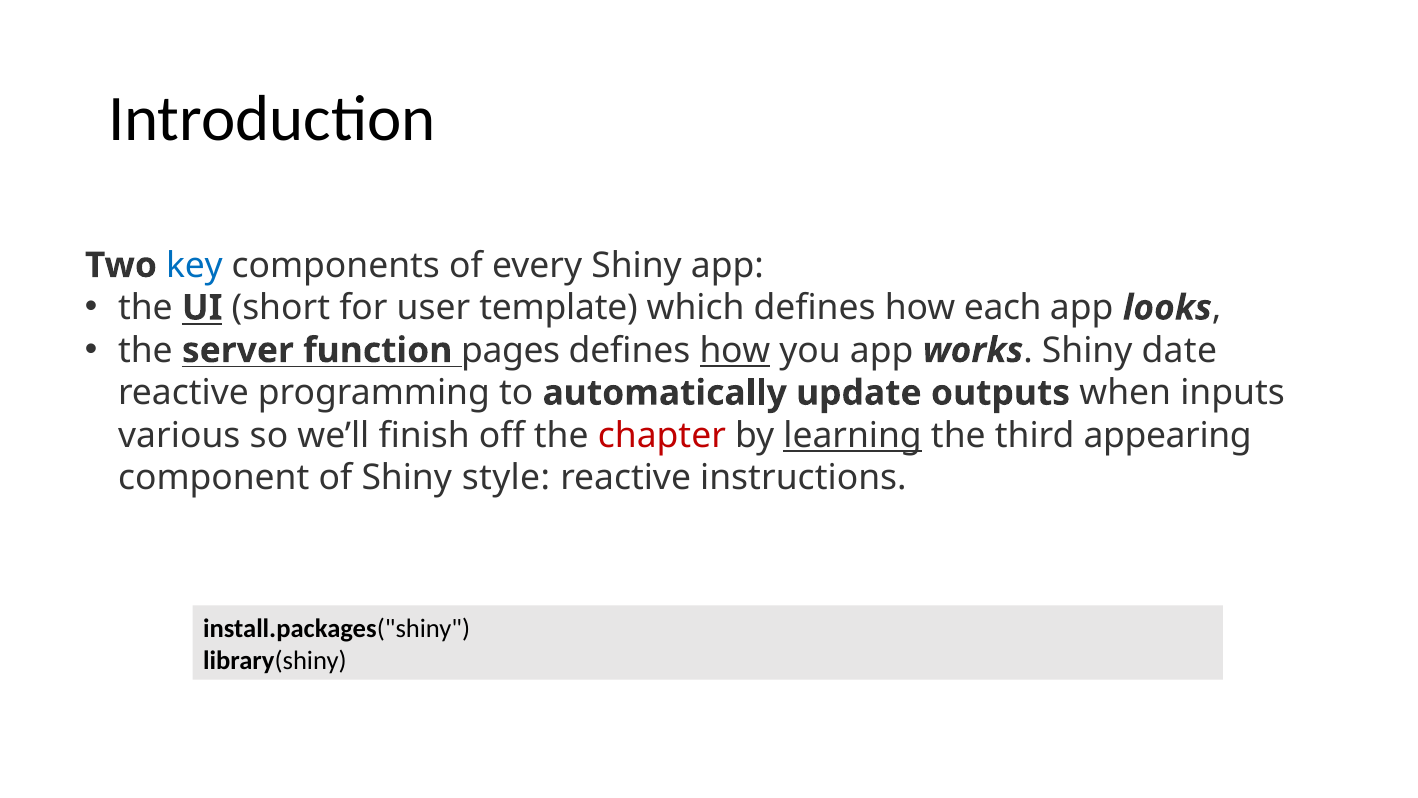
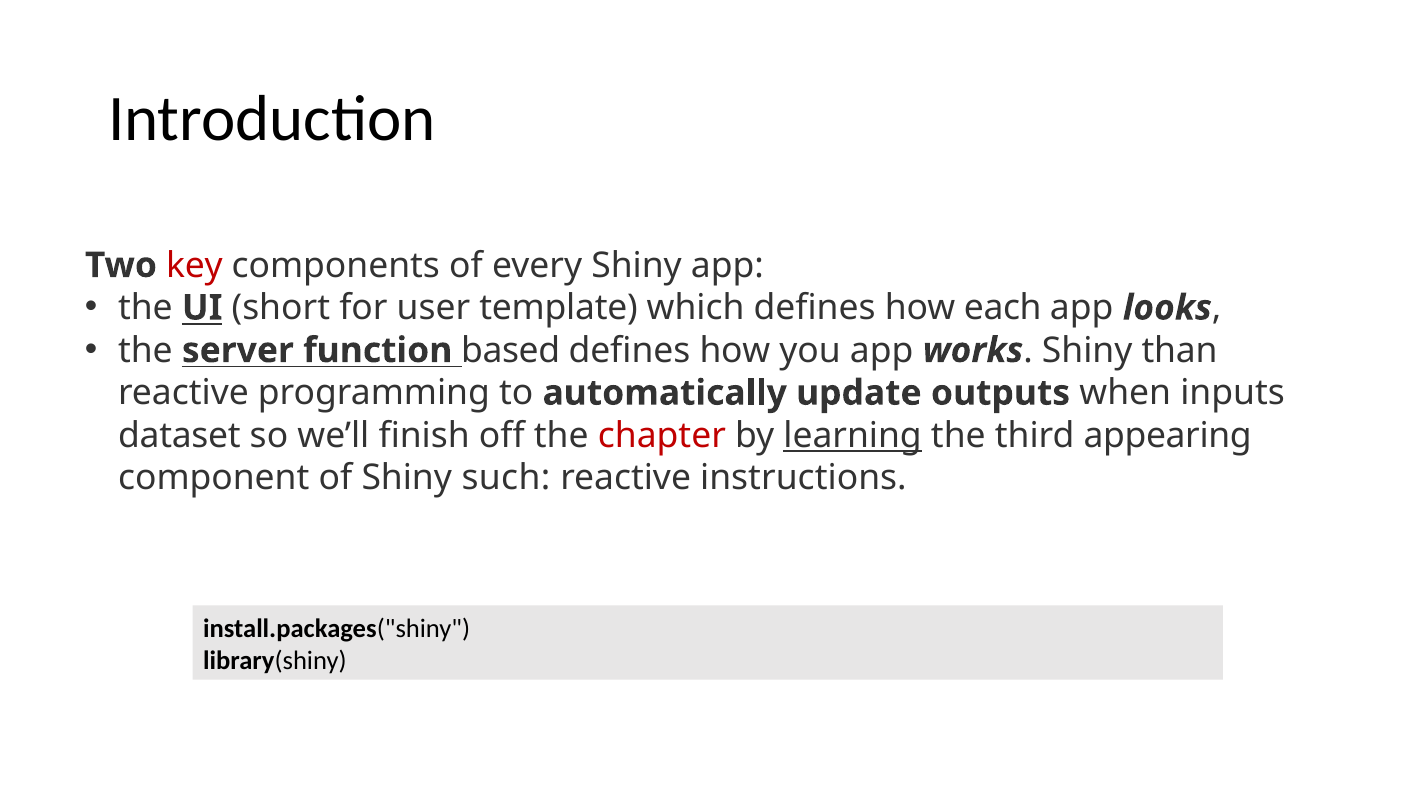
key colour: blue -> red (194, 265)
pages: pages -> based (511, 350)
how underline: present -> none (735, 350)
date: date -> than (1180, 350)
various: various -> dataset (179, 435)
style: style -> such (506, 478)
